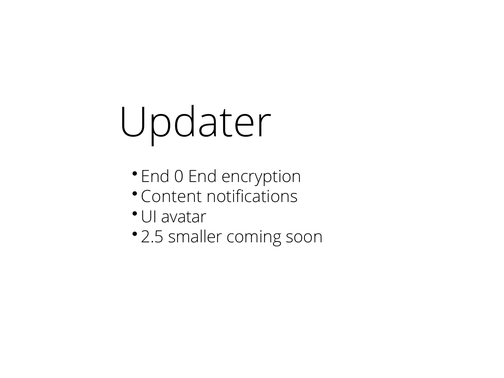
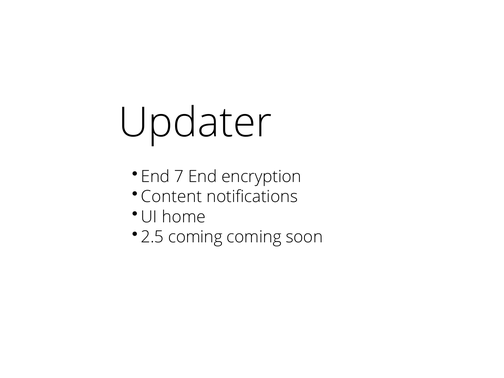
0: 0 -> 7 (179, 177)
avatar: avatar -> home (184, 217)
2.5 smaller: smaller -> coming (195, 237)
